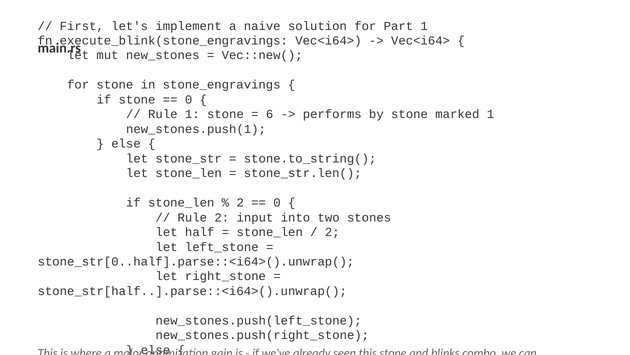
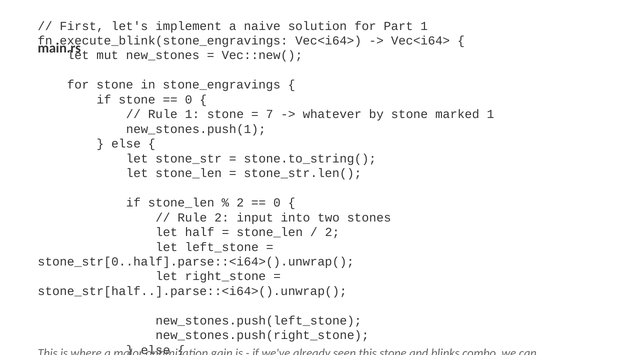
6: 6 -> 7 (270, 114)
performs: performs -> whatever (332, 114)
